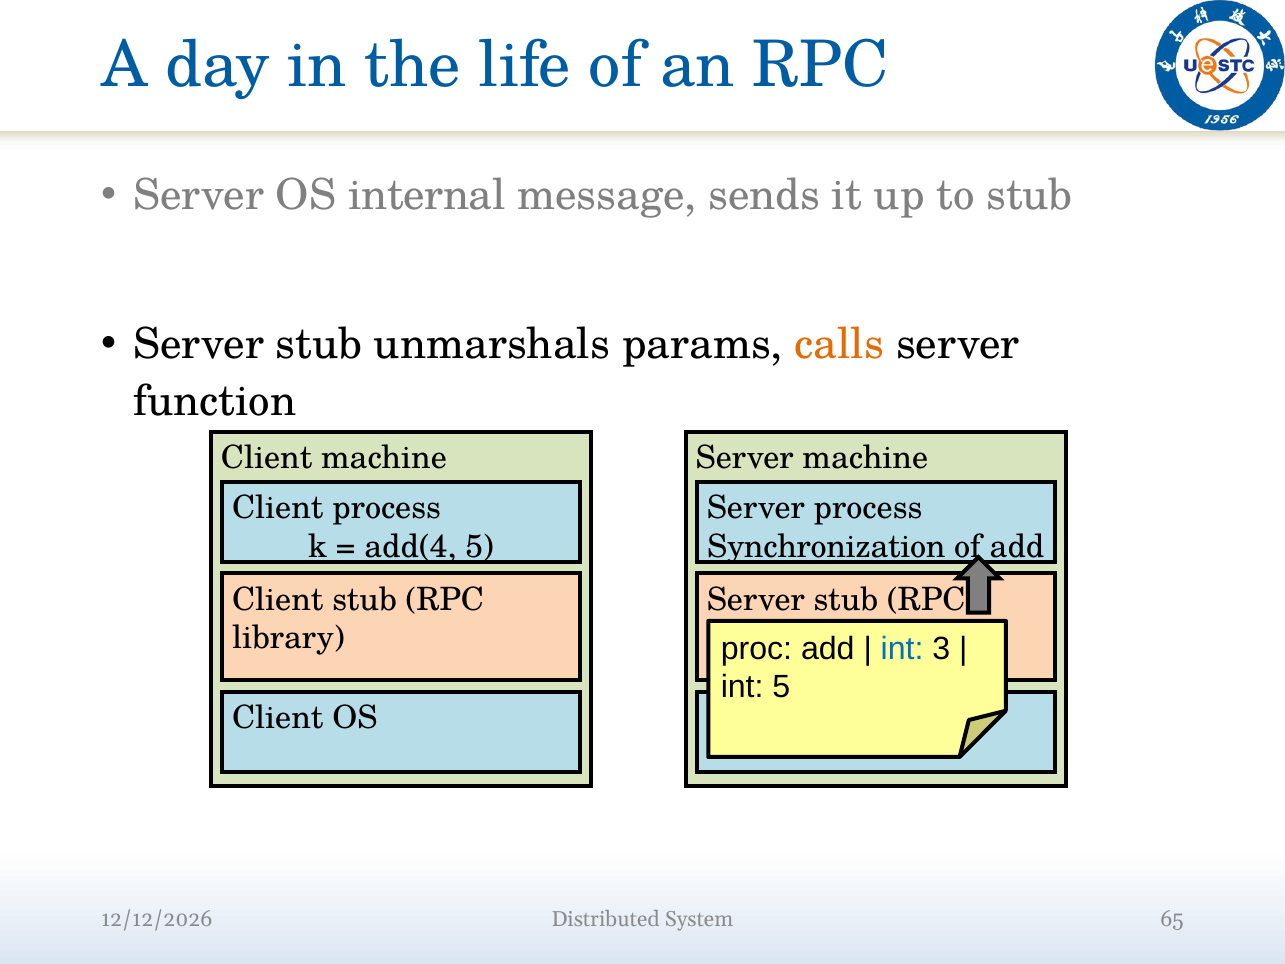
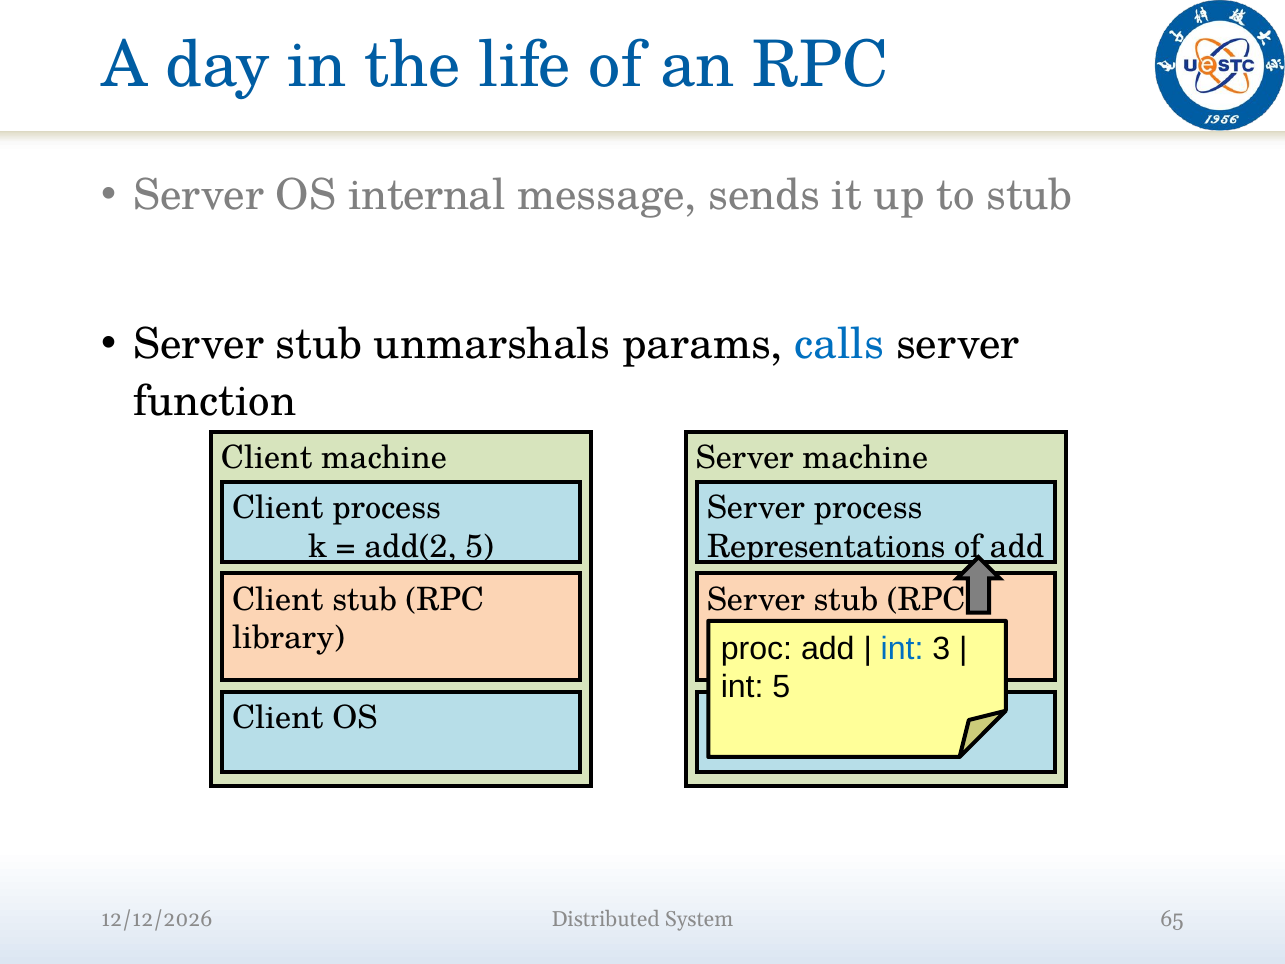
calls colour: orange -> blue (839, 344)
add(4: add(4 -> add(2 (410, 547)
Synchronization: Synchronization -> Representations (826, 547)
